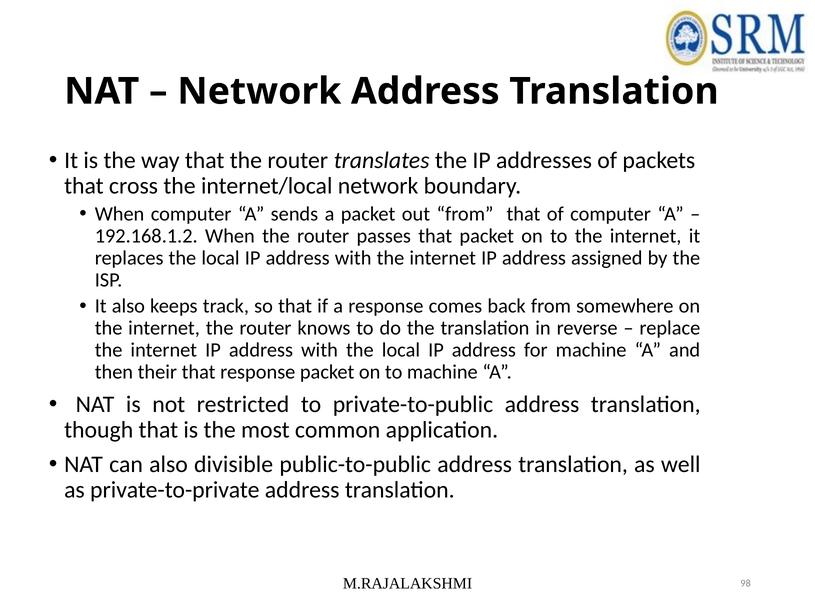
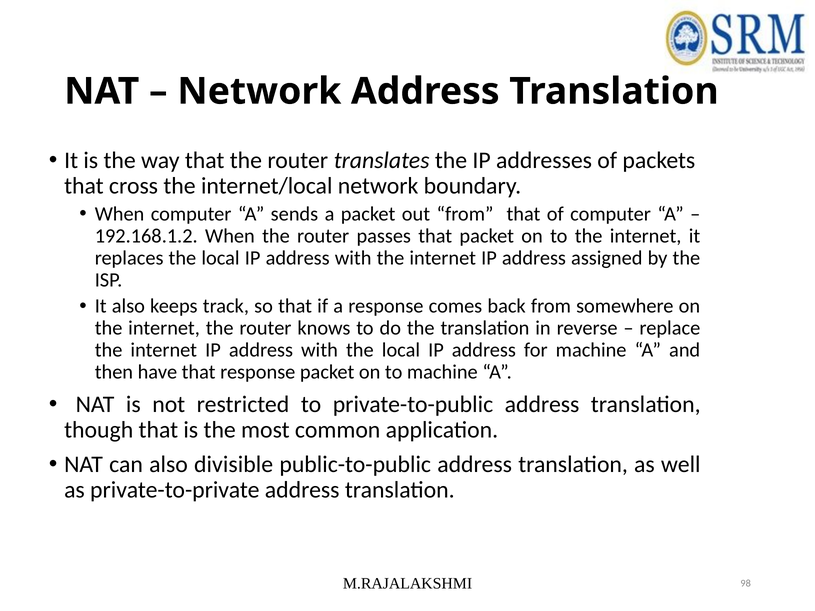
their: their -> have (157, 372)
